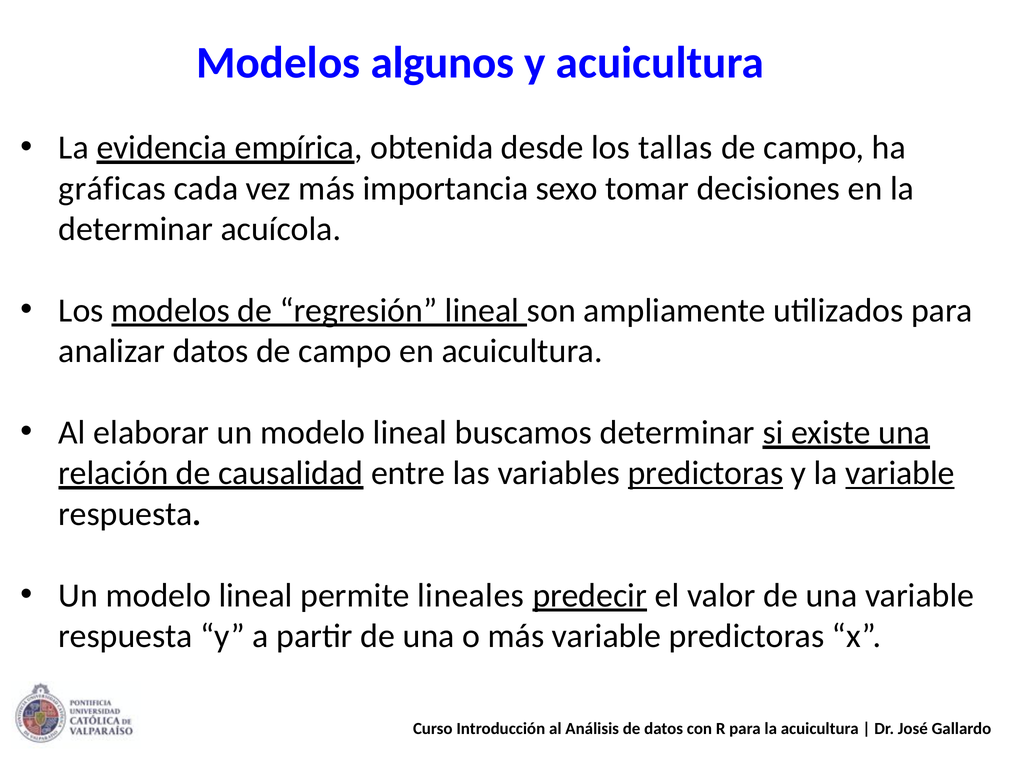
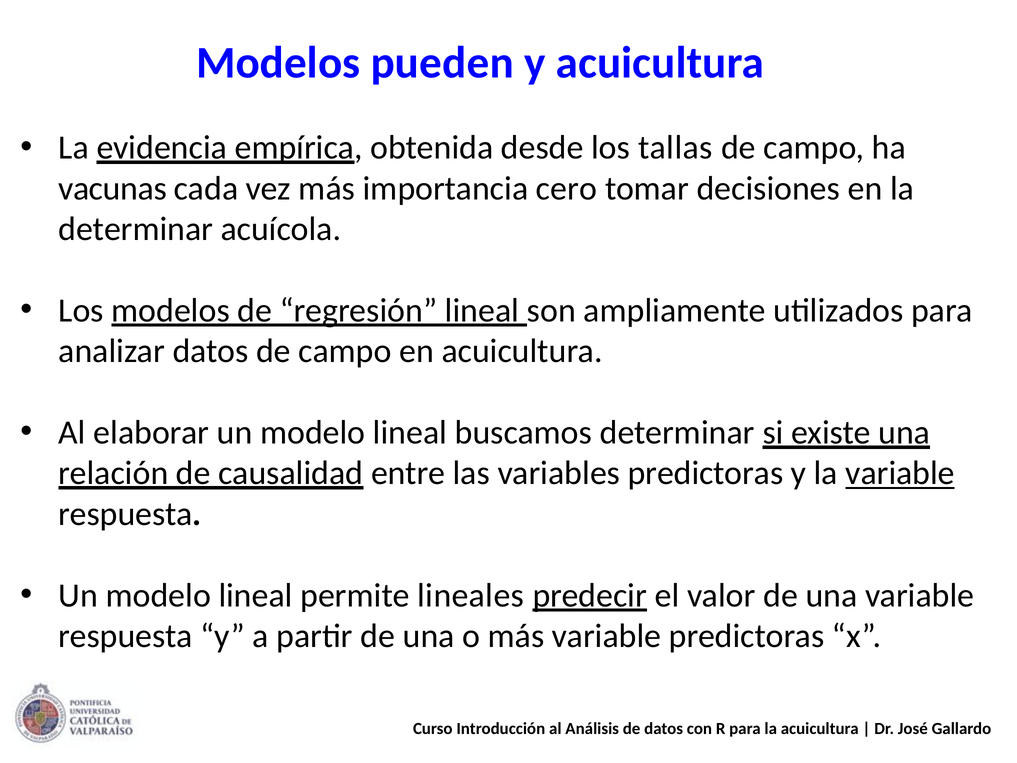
algunos: algunos -> pueden (442, 63)
gráficas: gráficas -> vacunas (113, 188)
sexo: sexo -> cero (567, 188)
predictoras underline: present -> none (706, 473)
